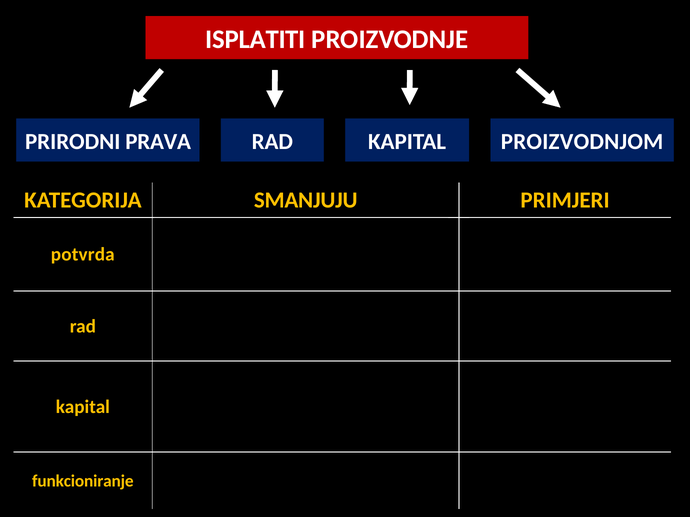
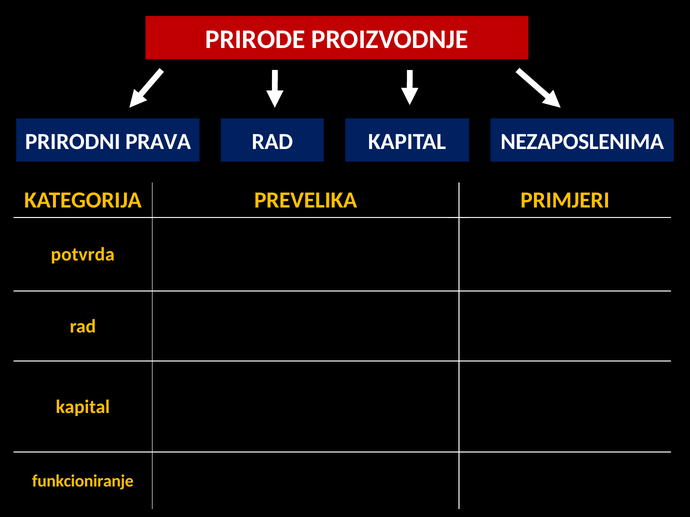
ISPLATITI: ISPLATITI -> PRIRODE (255, 40)
PROIZVODNJOM: PROIZVODNJOM -> NEZAPOSLENIMA (582, 142)
SMANJUJU: SMANJUJU -> PREVELIKA (306, 200)
